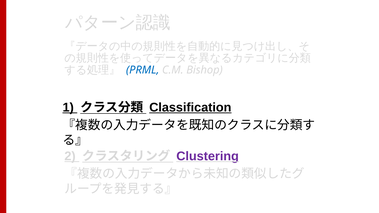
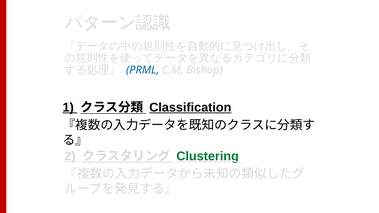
Clustering colour: purple -> green (208, 156)
